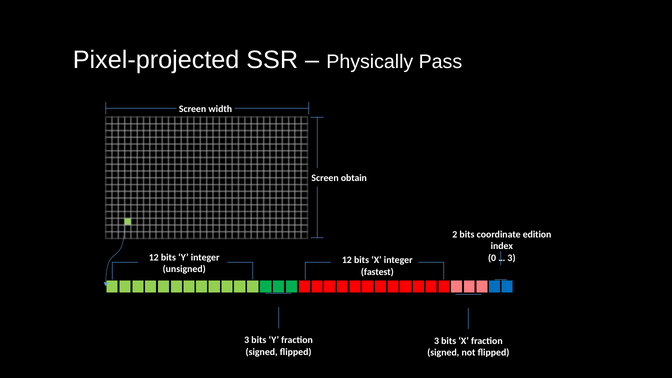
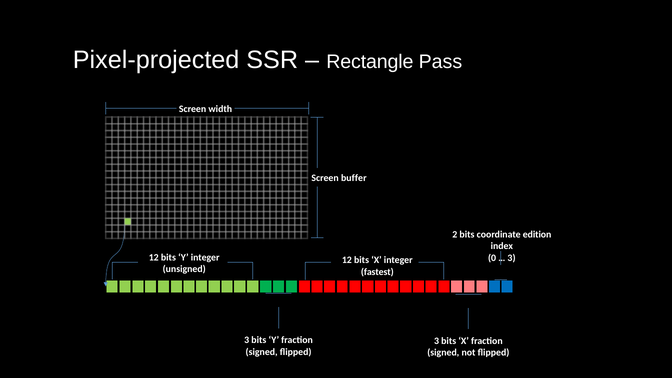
Physically: Physically -> Rectangle (370, 62)
obtain: obtain -> buffer (354, 178)
